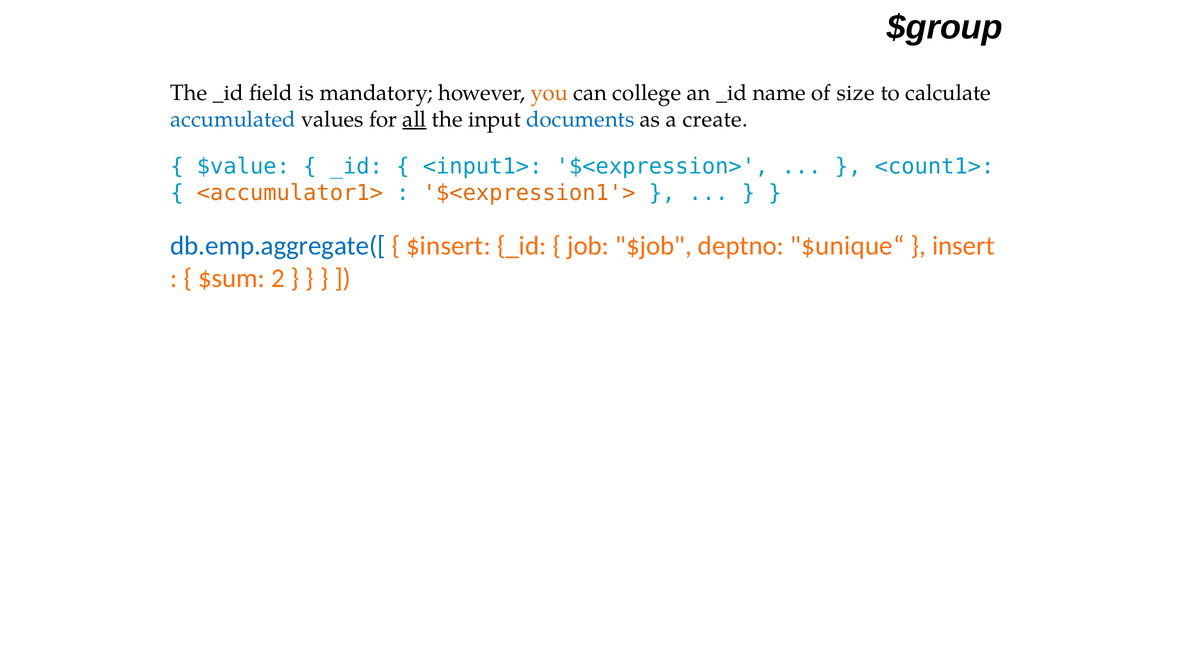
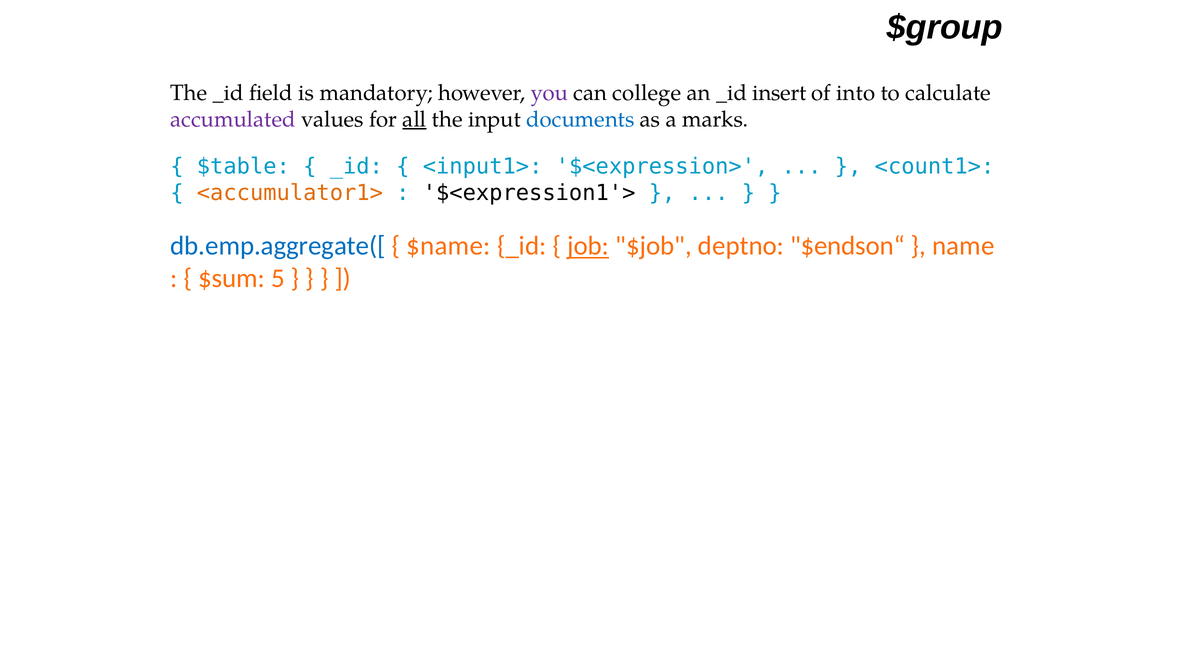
you colour: orange -> purple (549, 93)
name: name -> insert (779, 93)
size: size -> into (856, 93)
accumulated colour: blue -> purple (233, 119)
create: create -> marks (715, 119)
$value: $value -> $table (243, 166)
$<expression1'> colour: orange -> black (529, 193)
$insert: $insert -> $name (448, 246)
job underline: none -> present (588, 246)
$unique“: $unique“ -> $endson“ (848, 246)
insert: insert -> name (963, 246)
2: 2 -> 5 (278, 278)
